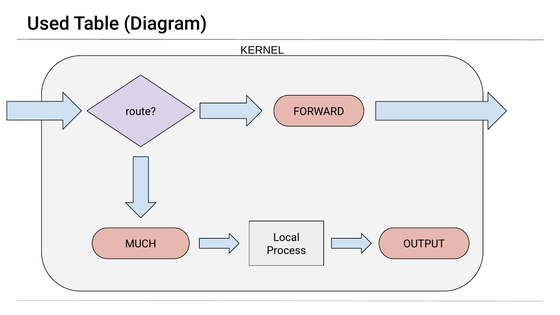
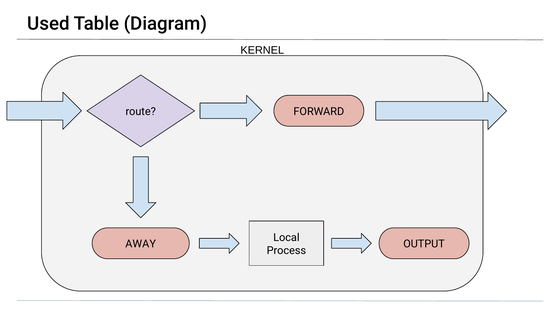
MUCH: MUCH -> AWAY (141, 244)
